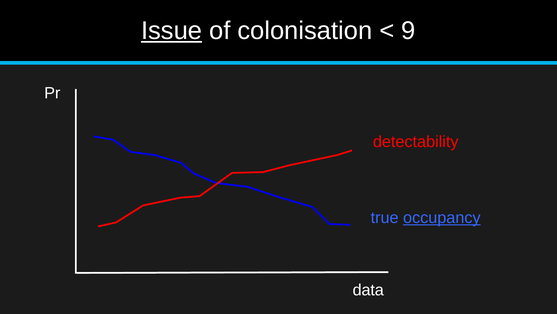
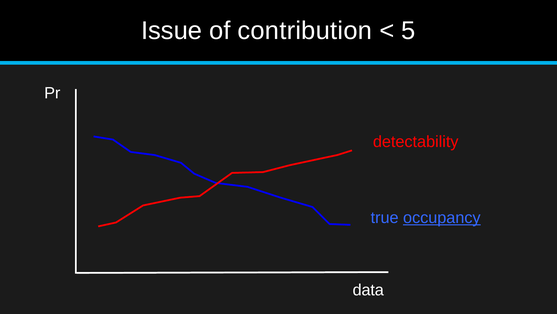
Issue underline: present -> none (172, 31)
colonisation: colonisation -> contribution (305, 31)
9: 9 -> 5 (408, 31)
